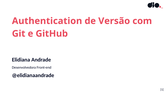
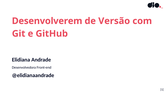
Authentication: Authentication -> Desenvolverem (47, 21)
